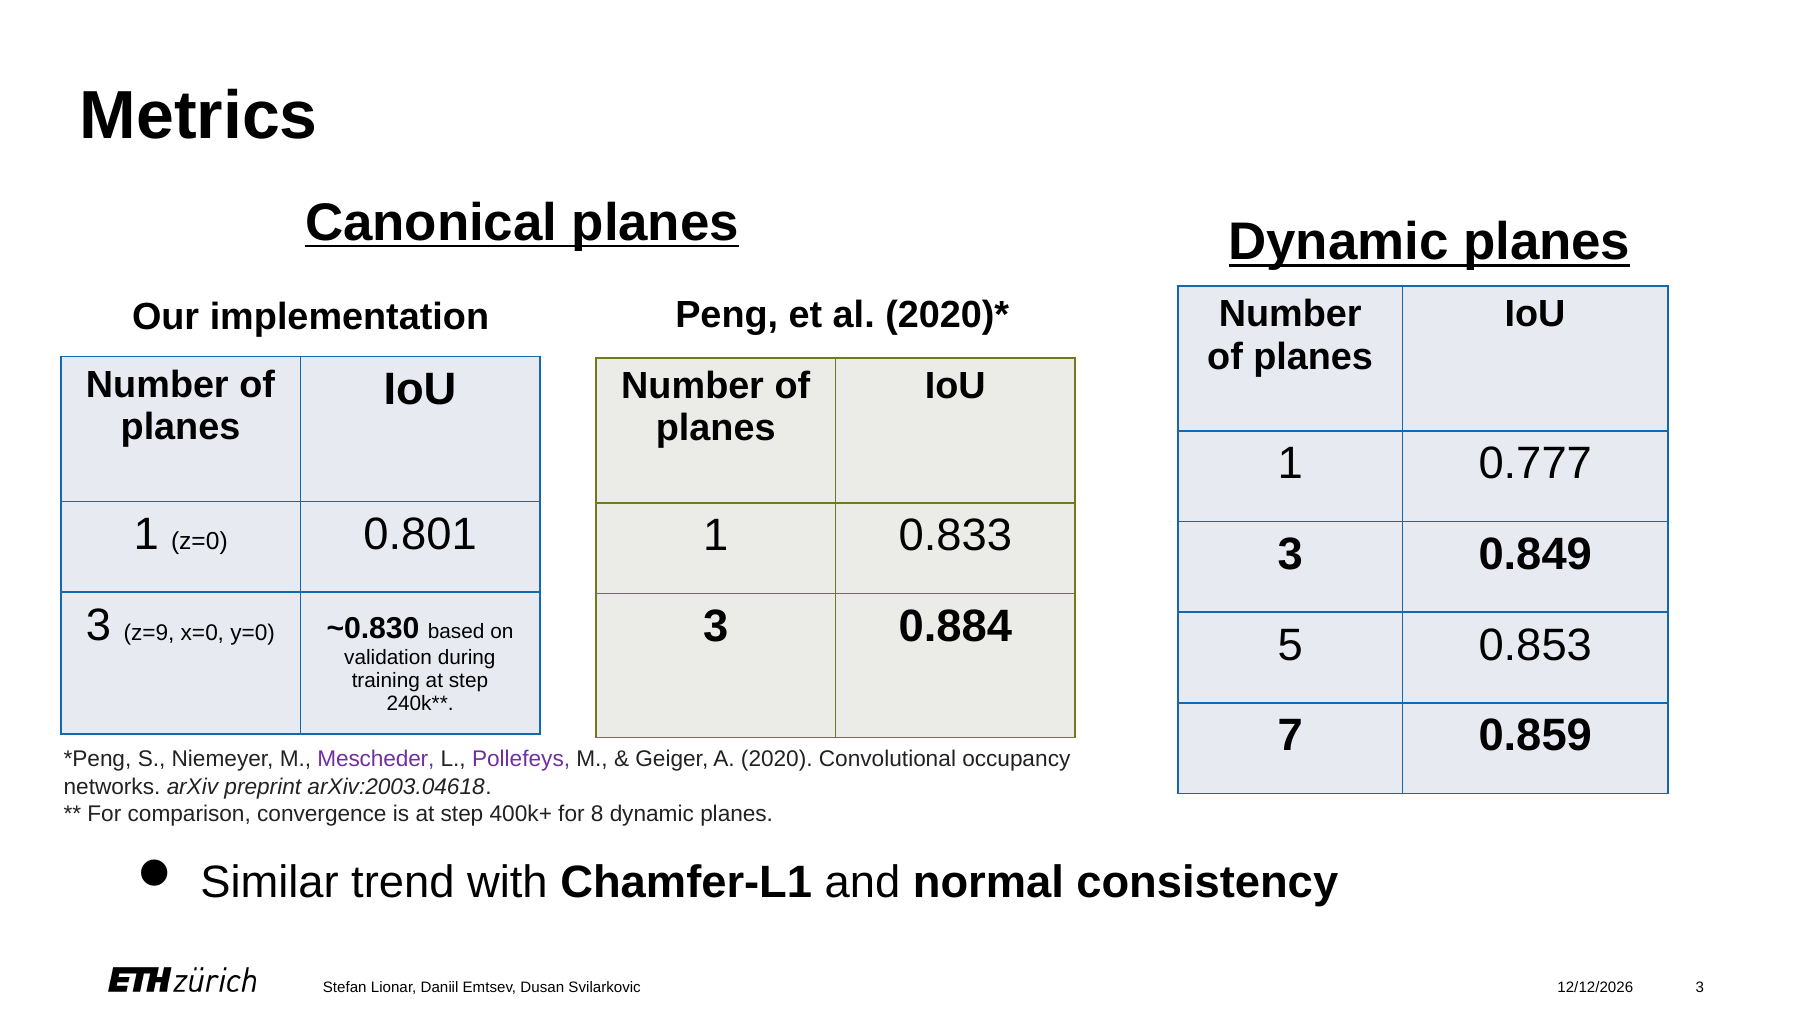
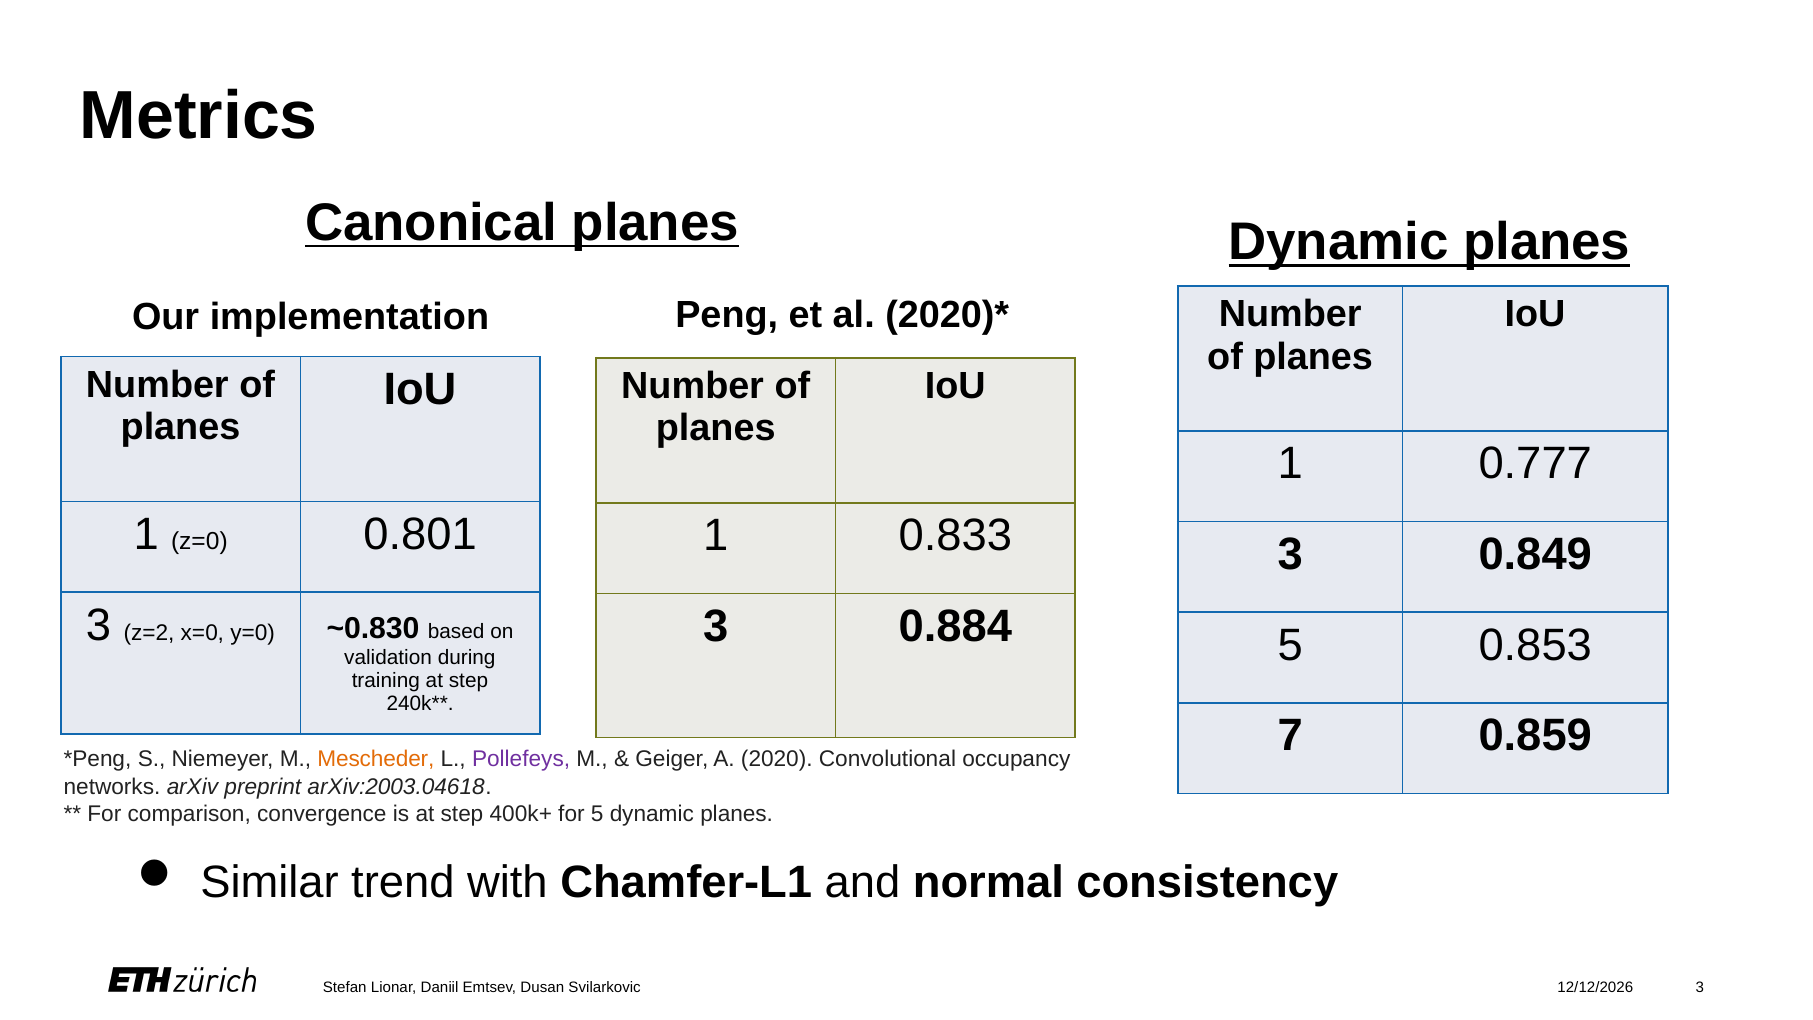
z=9: z=9 -> z=2 (149, 633)
Mescheder colour: purple -> orange (376, 759)
for 8: 8 -> 5 (597, 814)
